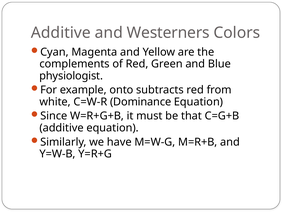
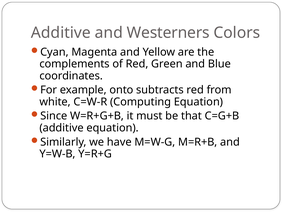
physiologist: physiologist -> coordinates (71, 76)
Dominance: Dominance -> Computing (141, 102)
